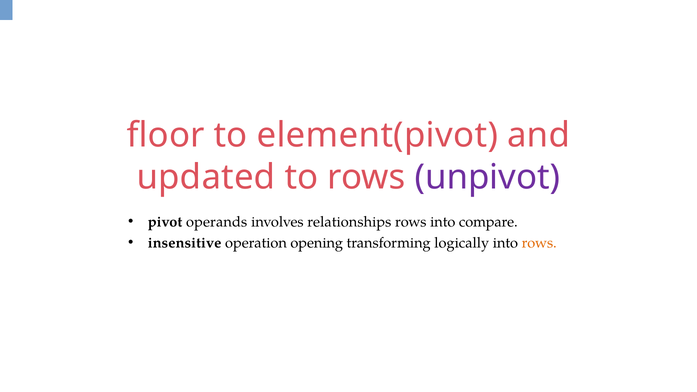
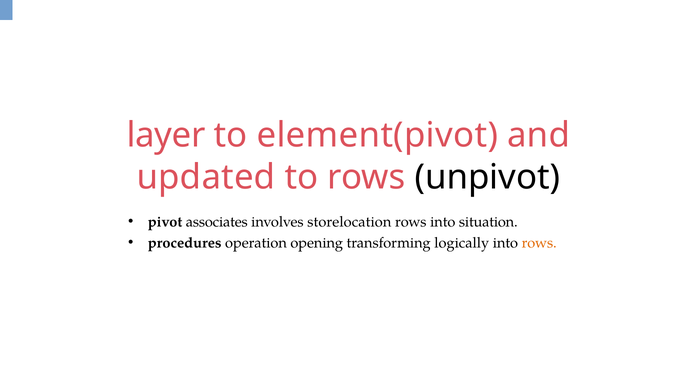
floor: floor -> layer (166, 136)
unpivot colour: purple -> black (487, 177)
operands: operands -> associates (217, 222)
relationships: relationships -> storelocation (349, 222)
compare: compare -> situation (488, 222)
insensitive: insensitive -> procedures (185, 243)
